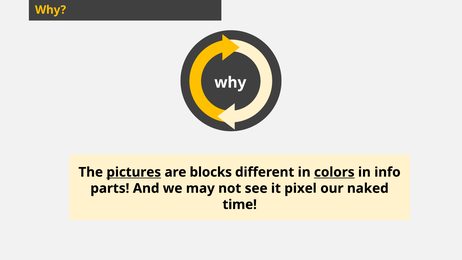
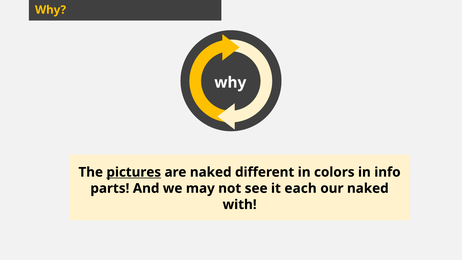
are blocks: blocks -> naked (211, 172)
colors underline: present -> none (334, 172)
pixel: pixel -> each (301, 188)
time: time -> with (240, 204)
